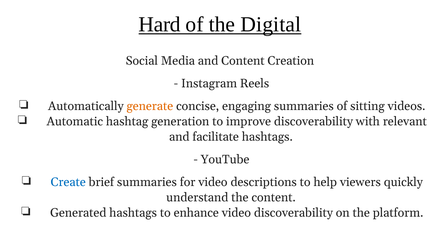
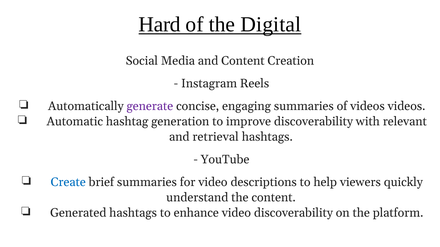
generate colour: orange -> purple (150, 106)
of sitting: sitting -> videos (367, 106)
facilitate: facilitate -> retrieval (216, 137)
